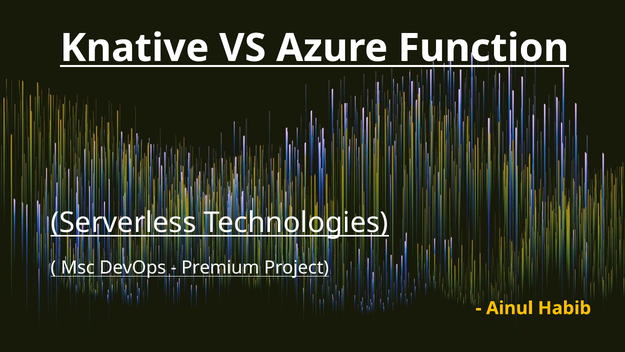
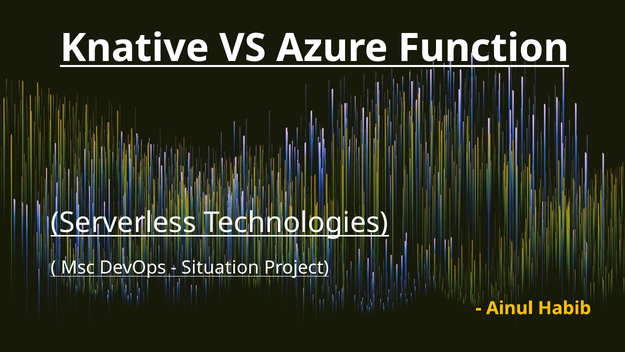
Premium: Premium -> Situation (220, 268)
